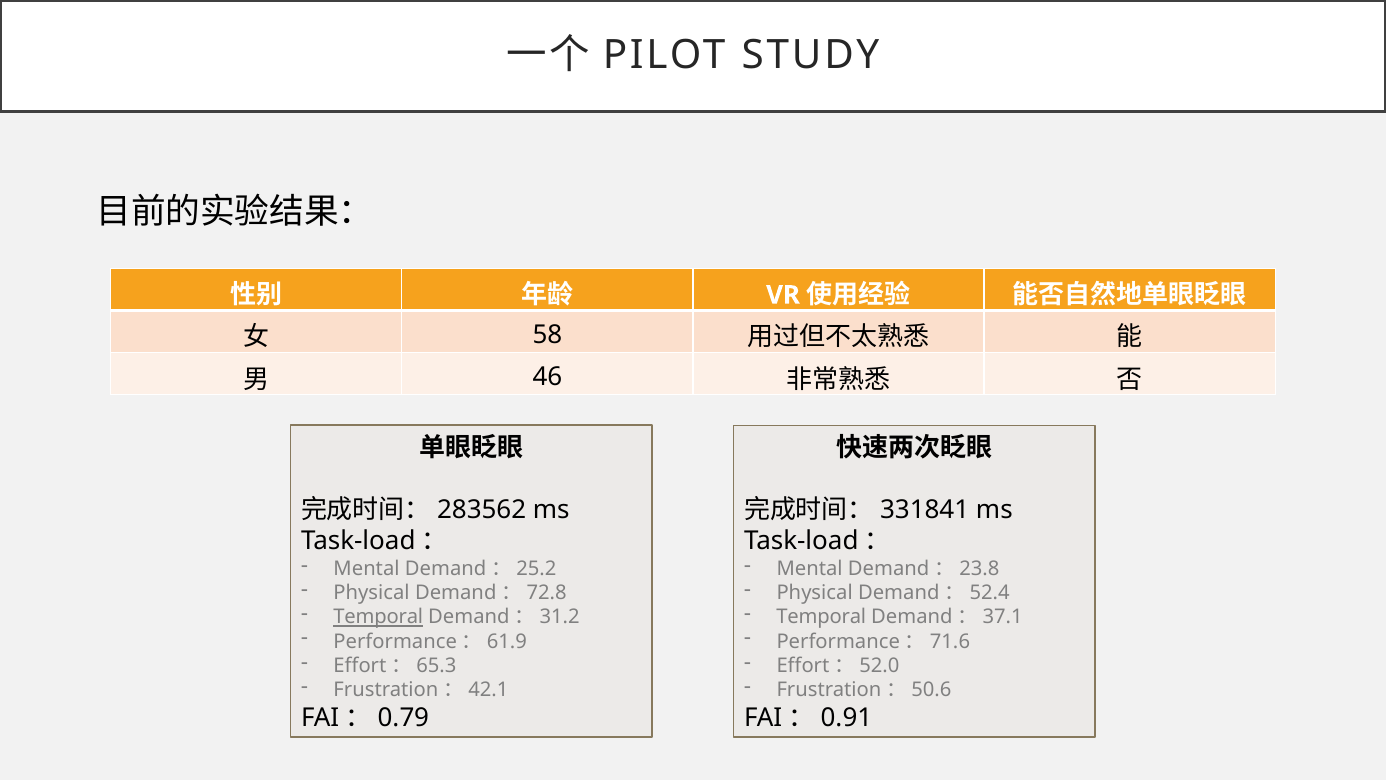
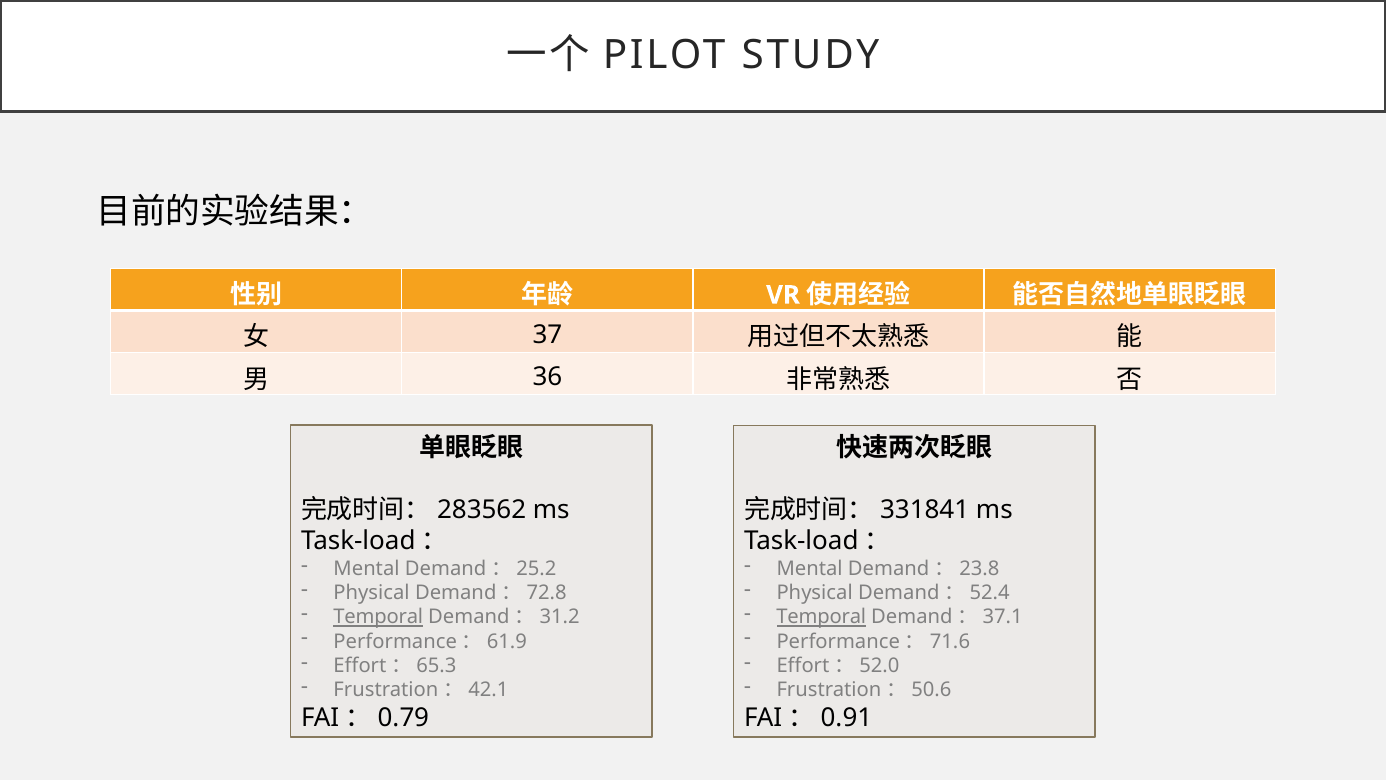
58: 58 -> 37 (547, 335)
46: 46 -> 36 (547, 377)
Temporal underline: none -> present (821, 617)
